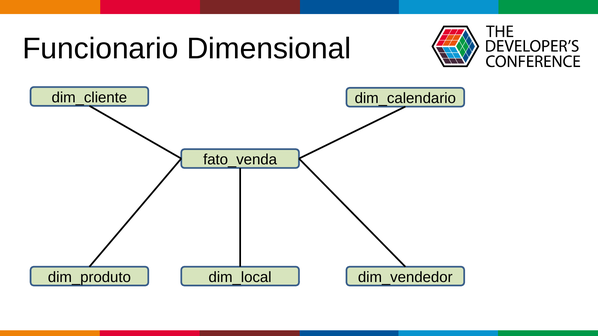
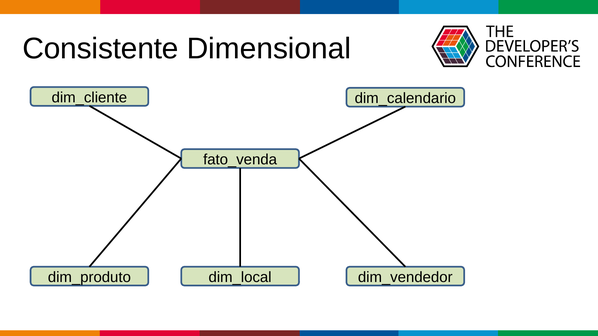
Funcionario: Funcionario -> Consistente (100, 49)
